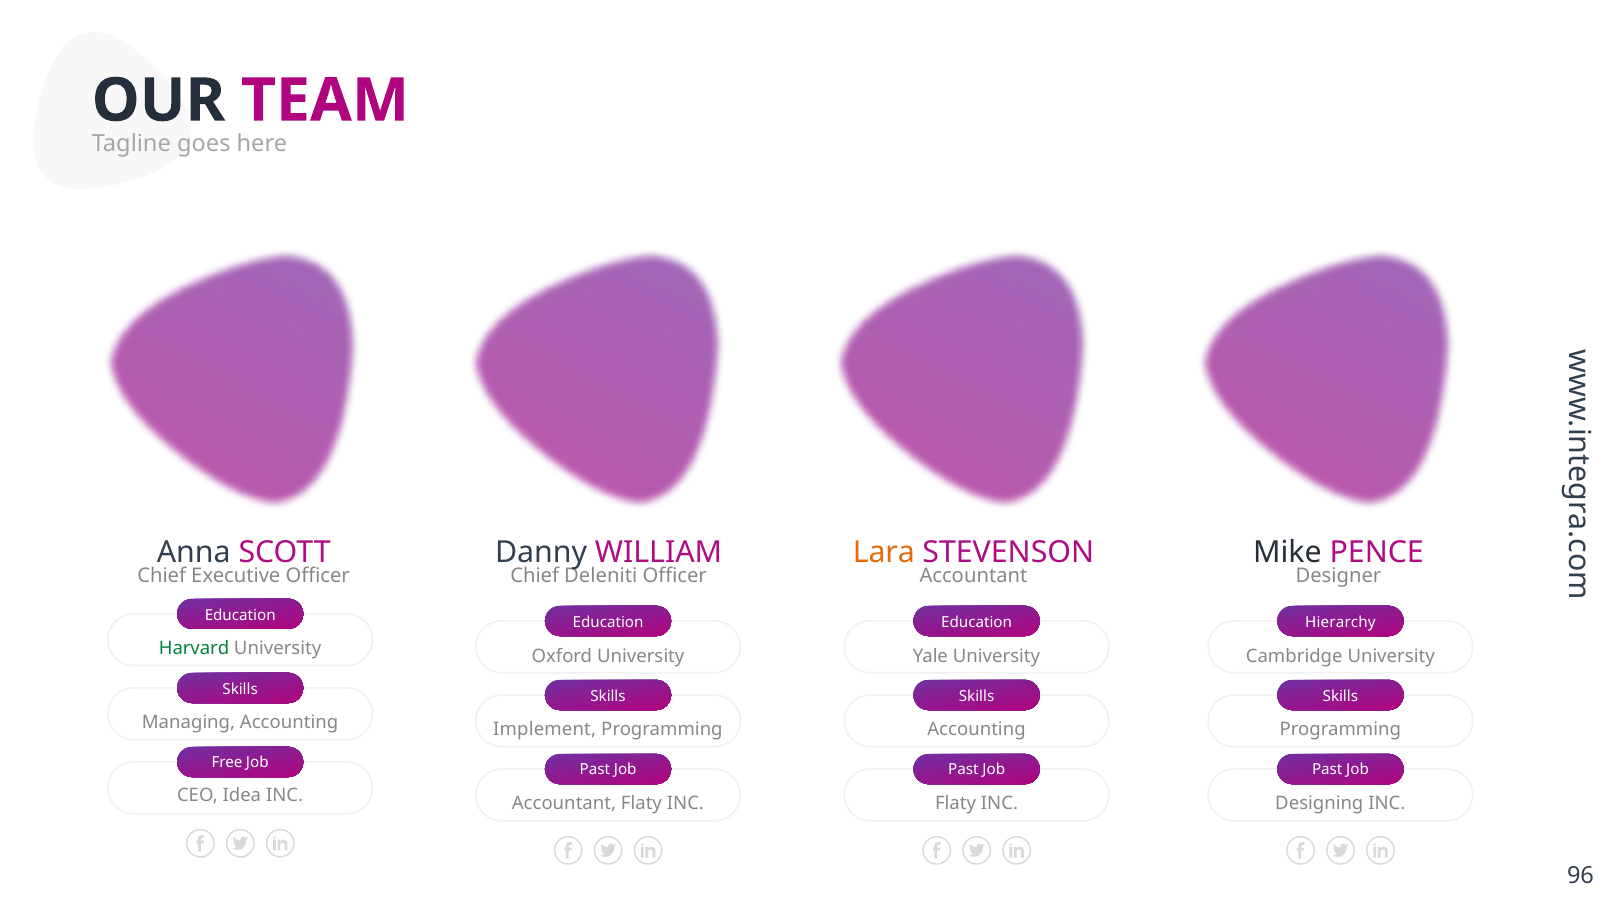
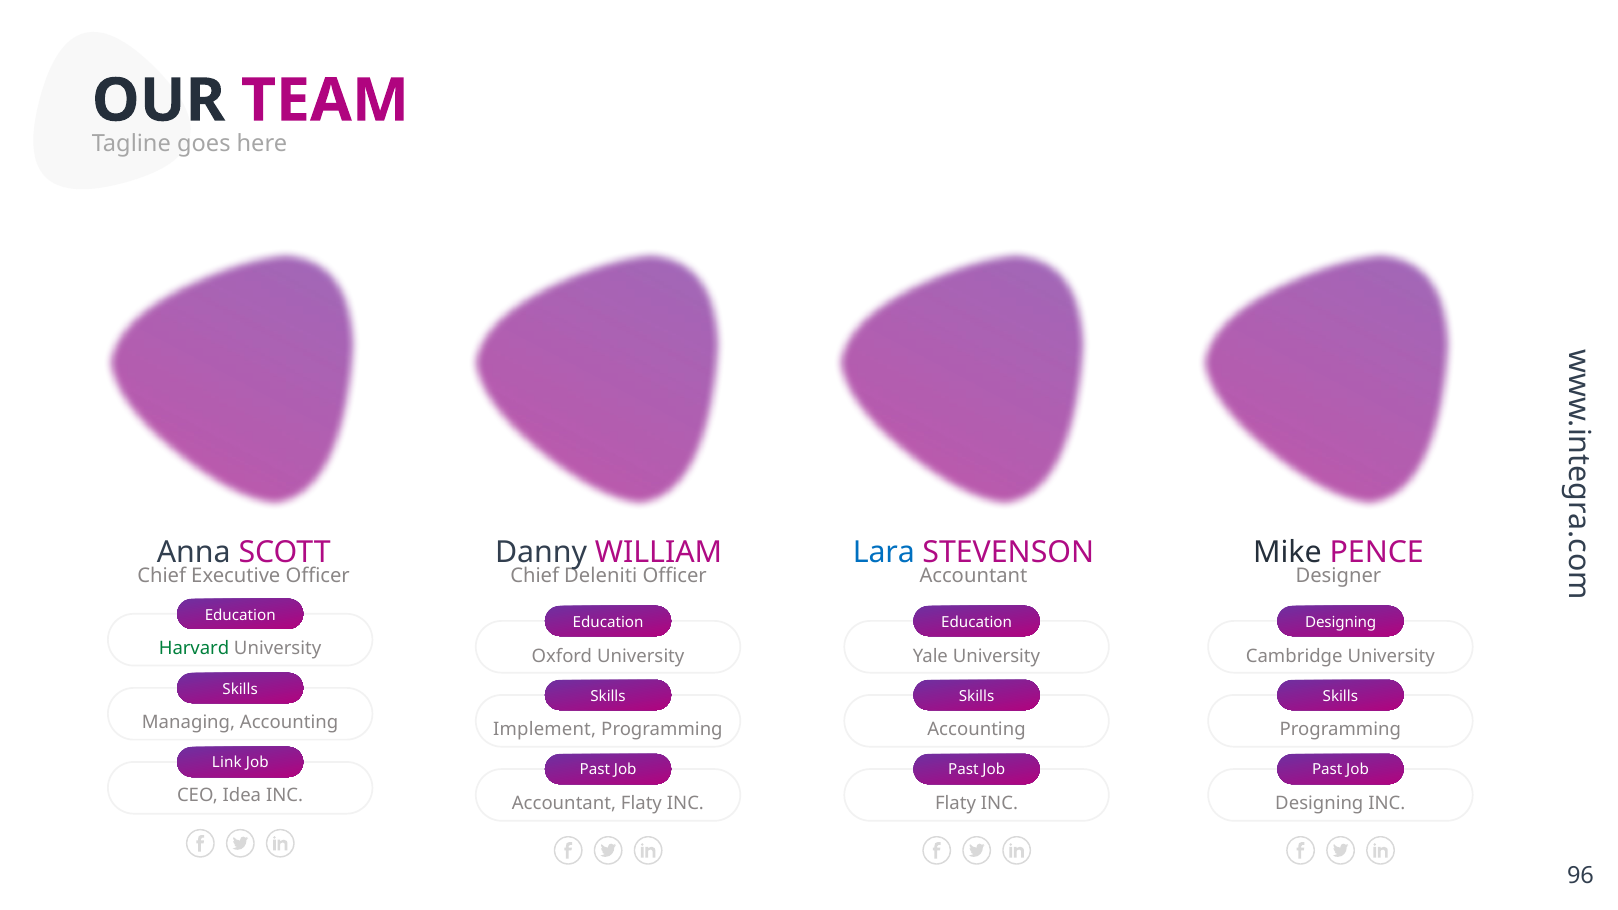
Lara colour: orange -> blue (884, 552)
Hierarchy: Hierarchy -> Designing (1341, 623)
Free: Free -> Link (227, 763)
